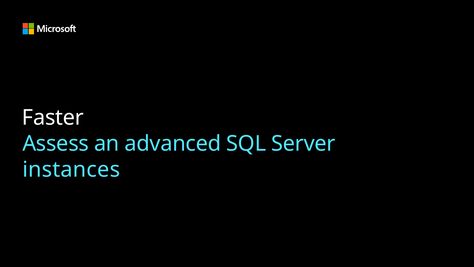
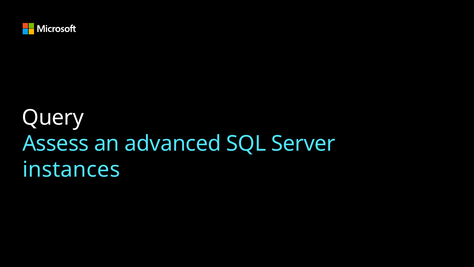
Faster: Faster -> Query (53, 117)
